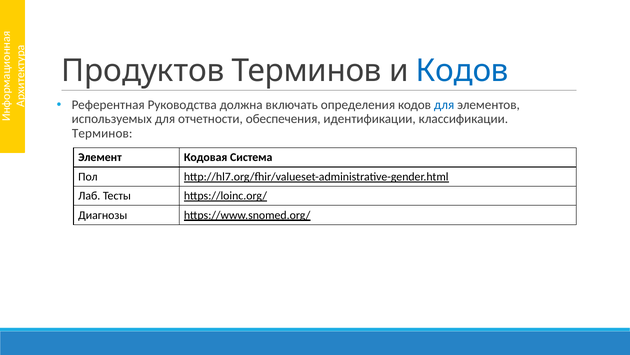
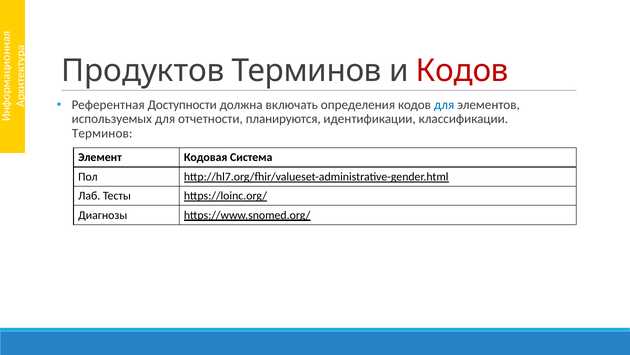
Кодов colour: blue -> red (462, 71)
Руководства: Руководства -> Доступности (182, 105)
обеспечения: обеспечения -> планируются (283, 119)
